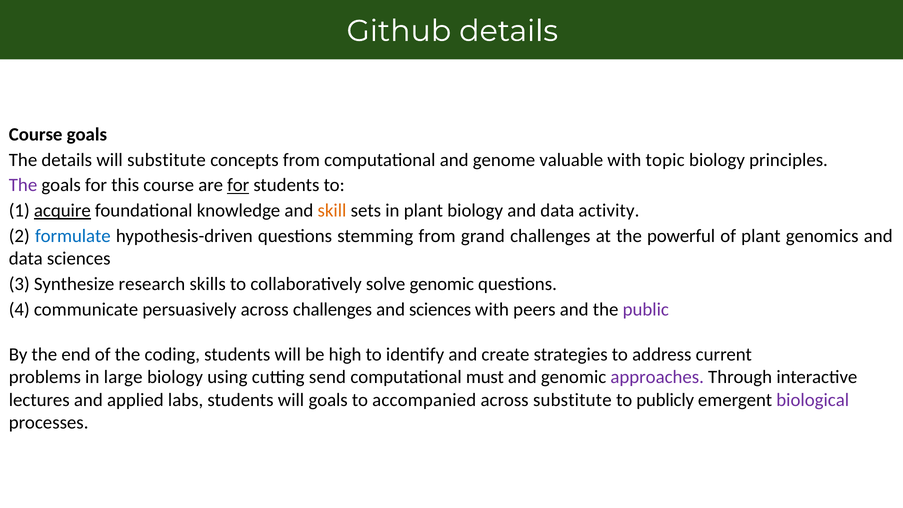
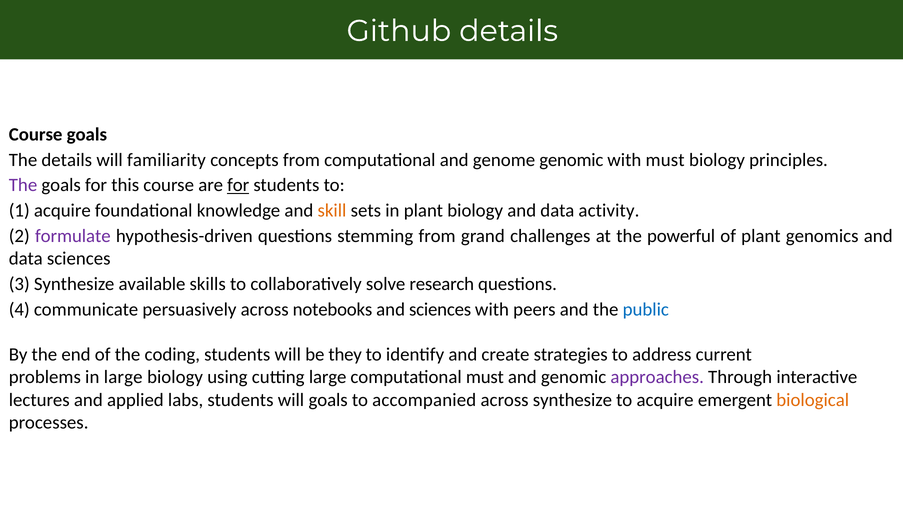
will substitute: substitute -> familiarity (166, 160)
genome valuable: valuable -> genomic (571, 160)
with topic: topic -> must (665, 160)
acquire underline: present -> none (62, 211)
formulate colour: blue -> purple (73, 236)
research: research -> available (152, 284)
solve genomic: genomic -> research (442, 284)
across challenges: challenges -> notebooks (333, 309)
public colour: purple -> blue (646, 309)
high: high -> they (345, 355)
cutting send: send -> large (328, 377)
across substitute: substitute -> synthesize (572, 400)
to publicly: publicly -> acquire (665, 400)
biological colour: purple -> orange (813, 400)
